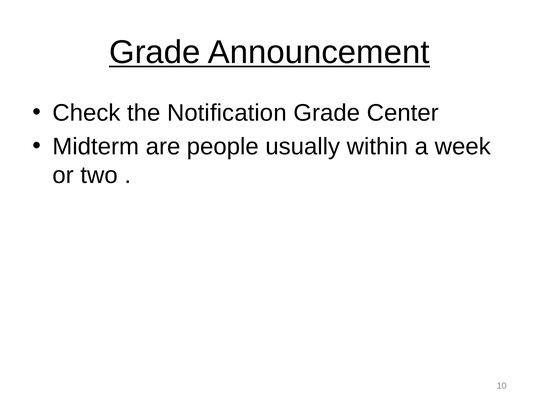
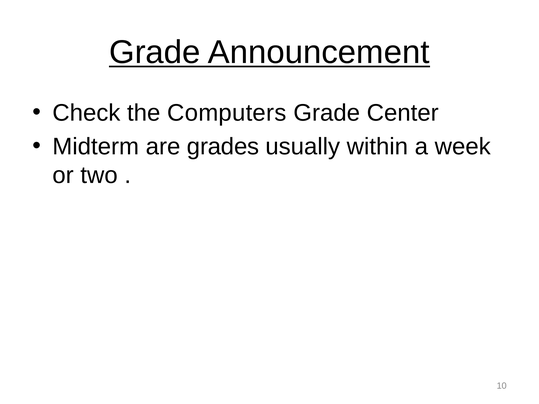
Notification: Notification -> Computers (227, 113)
people: people -> grades (223, 147)
